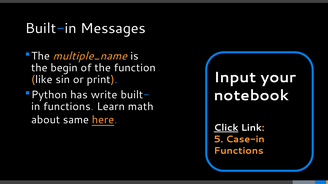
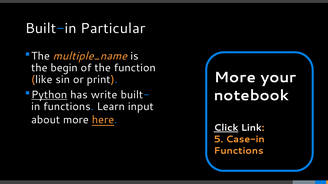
Messages: Messages -> Particular (113, 28)
Input: Input -> More (235, 78)
Python underline: none -> present (49, 95)
math: math -> input (141, 107)
about same: same -> more (76, 120)
